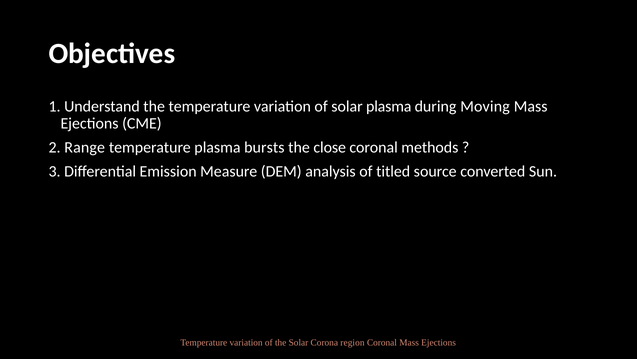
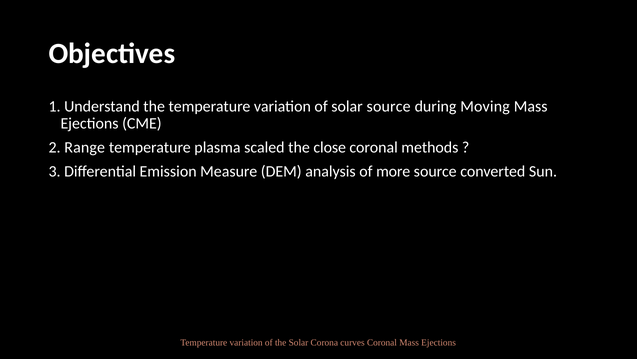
solar plasma: plasma -> source (389, 106)
bursts: bursts -> scaled (264, 147)
titled: titled -> more (393, 171)
region: region -> curves (352, 342)
